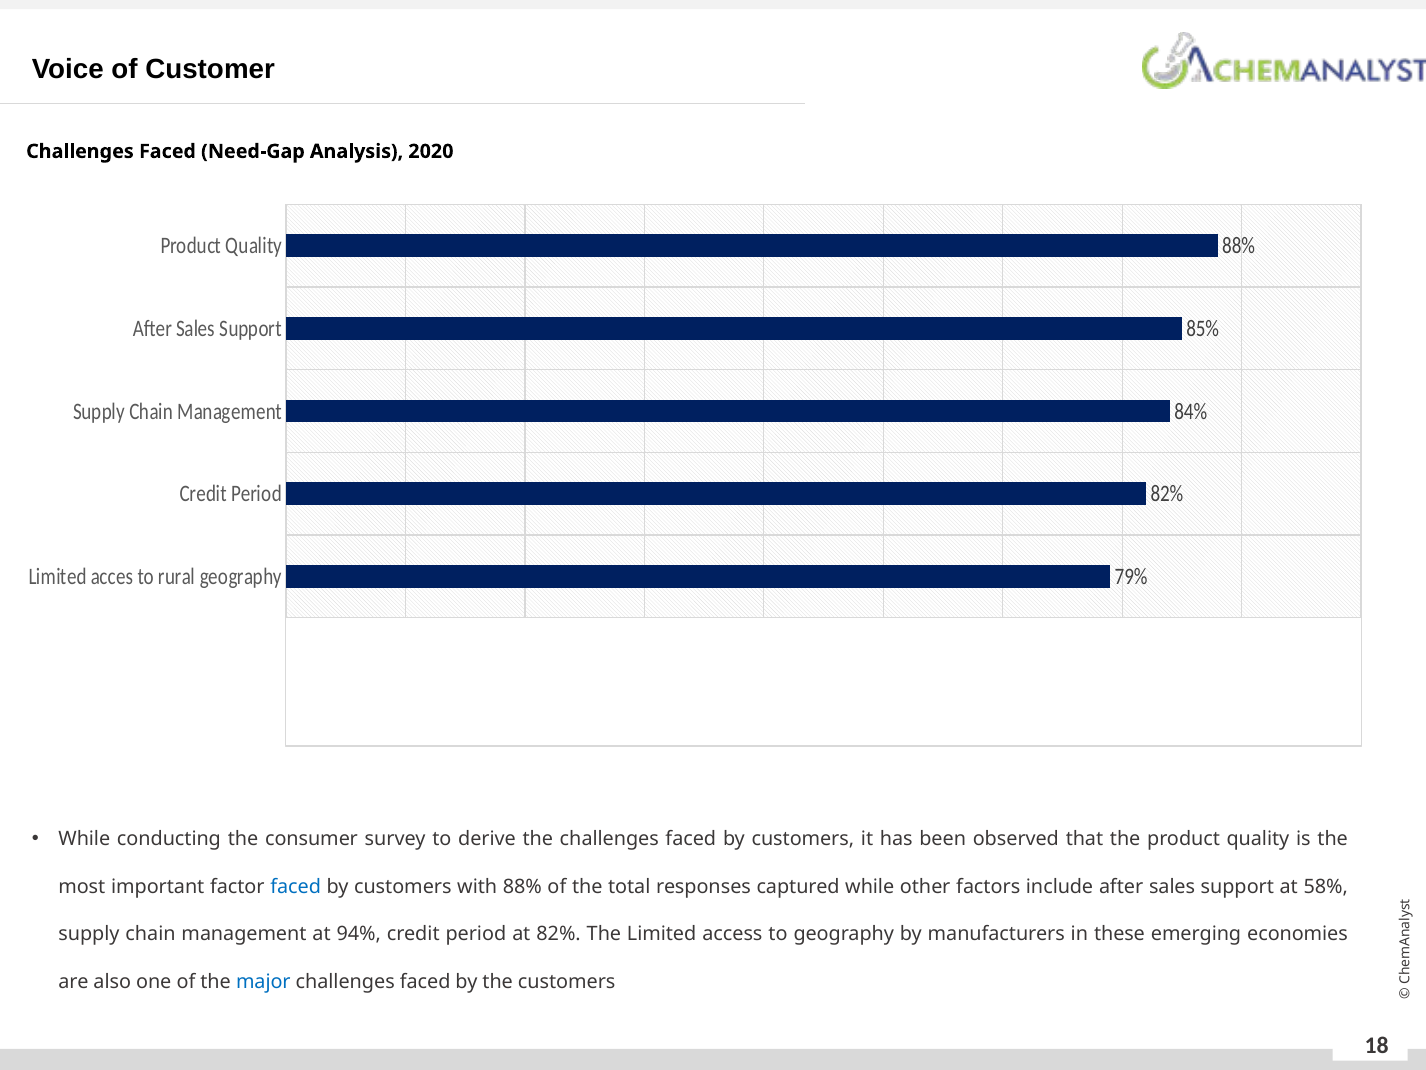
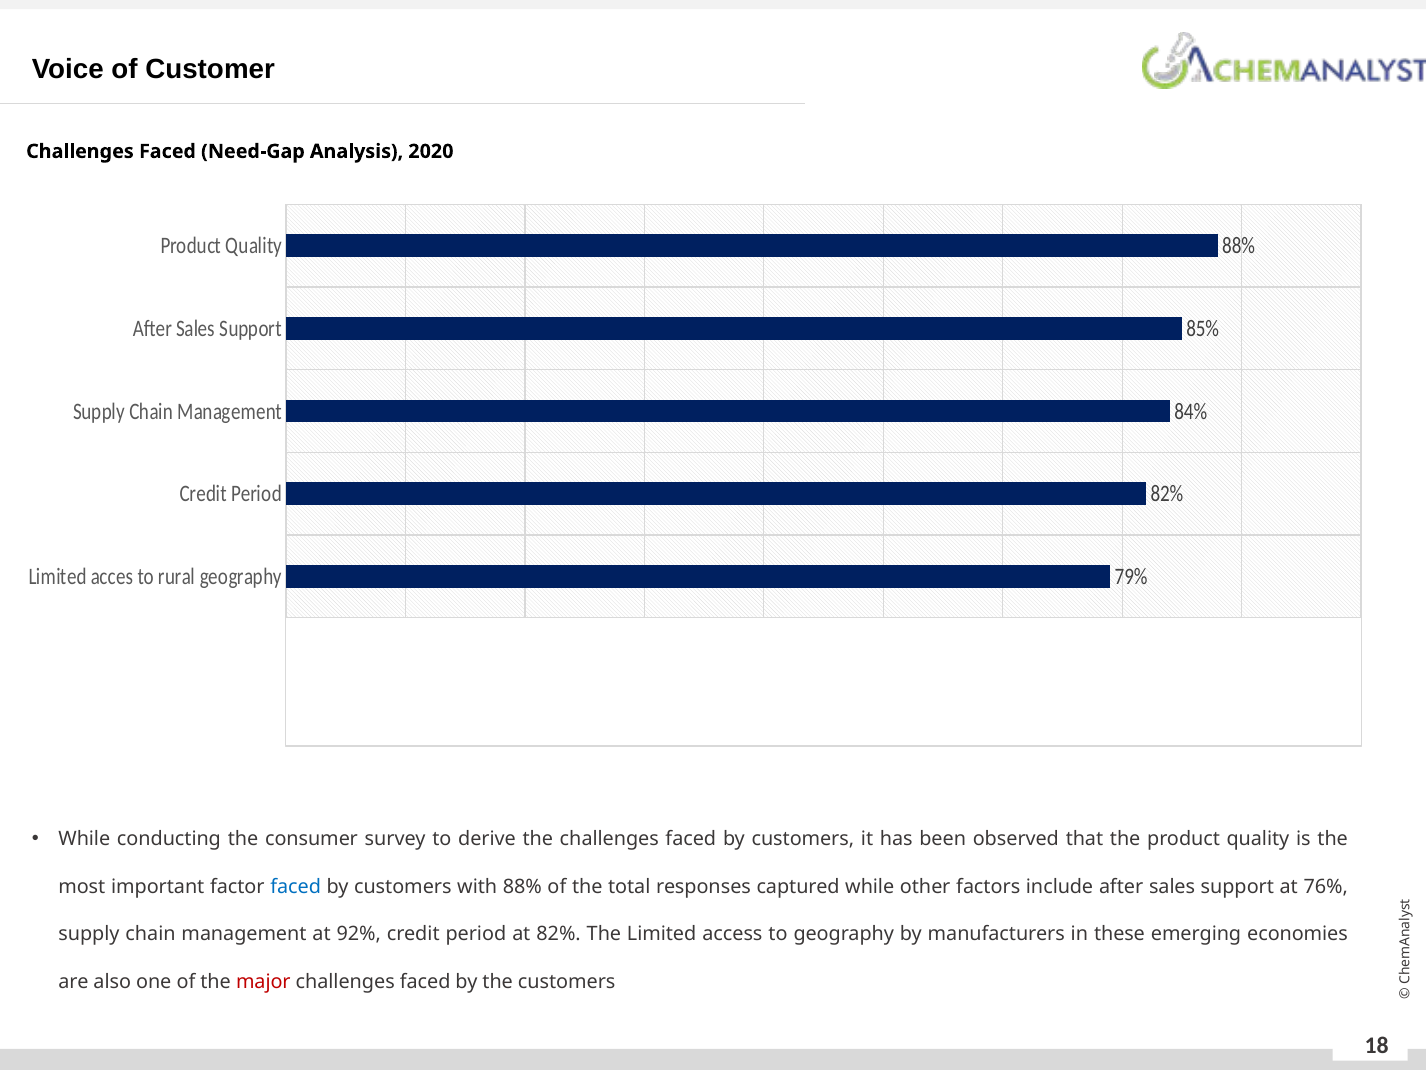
58%: 58% -> 76% (1326, 886)
94%: 94% -> 92% (359, 934)
major colour: blue -> red (263, 981)
